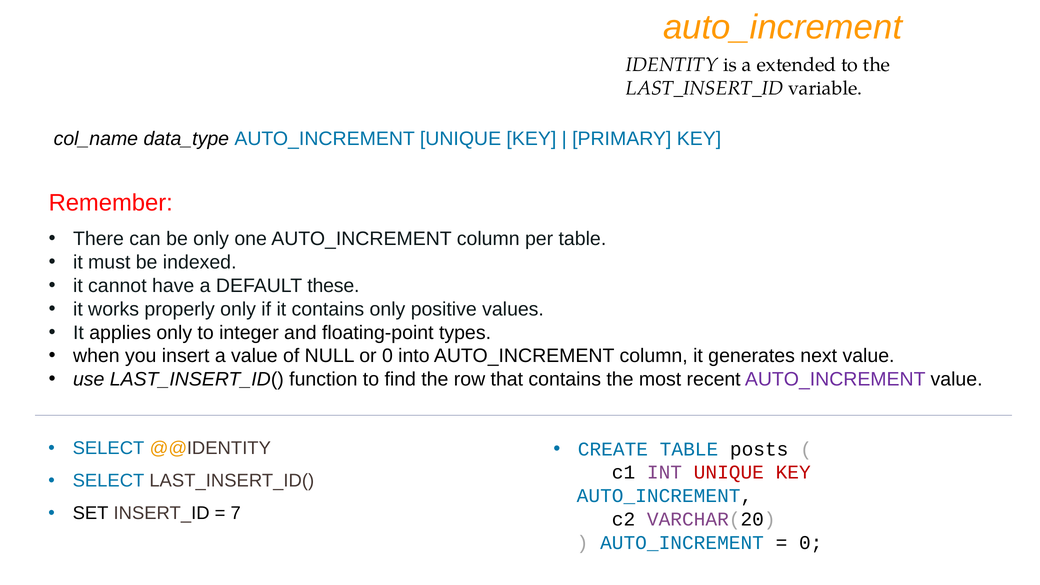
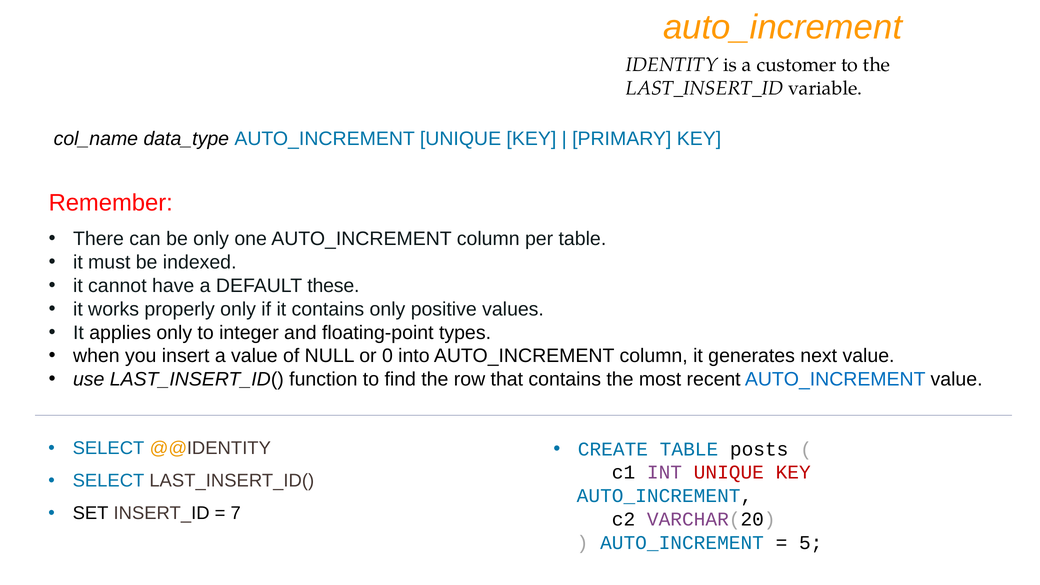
extended: extended -> customer (796, 65)
AUTO_INCREMENT colour: purple -> blue (835, 379)
0: 0 -> 5 (811, 543)
